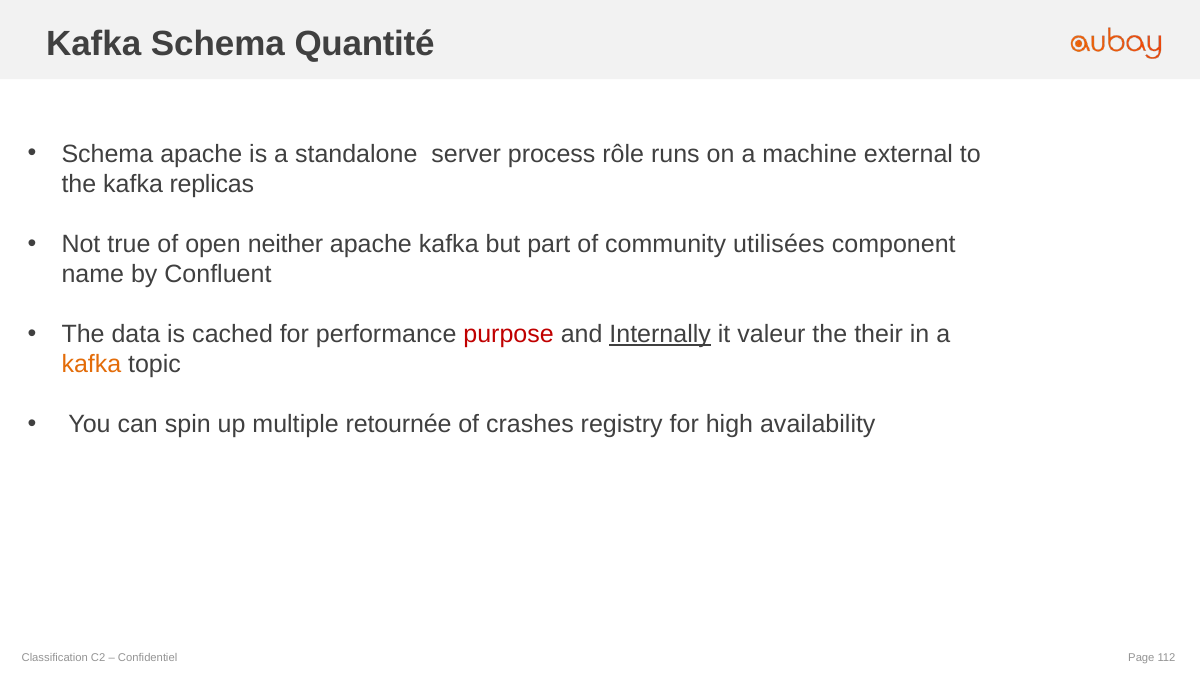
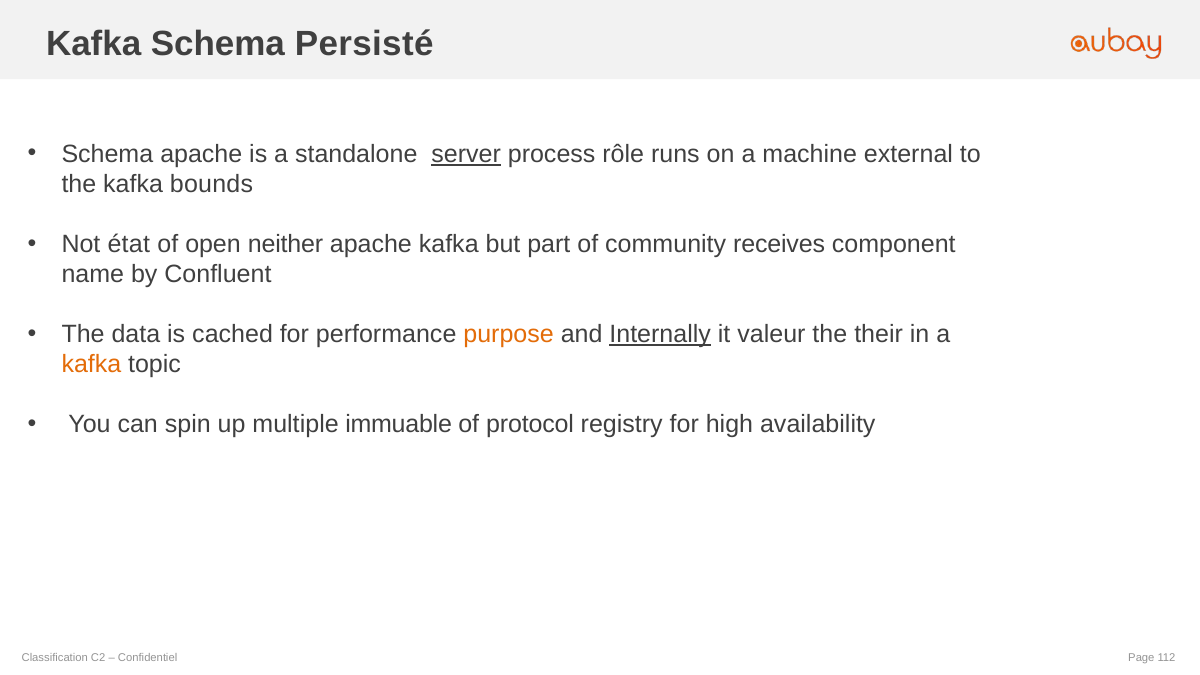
Quantité: Quantité -> Persisté (364, 44)
server underline: none -> present (466, 154)
replicas: replicas -> bounds (212, 184)
true: true -> état (129, 244)
utilisées: utilisées -> receives (779, 244)
purpose colour: red -> orange (509, 334)
retournée: retournée -> immuable (399, 424)
crashes: crashes -> protocol (530, 424)
